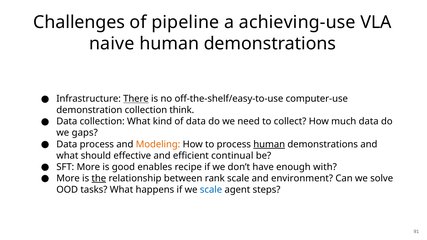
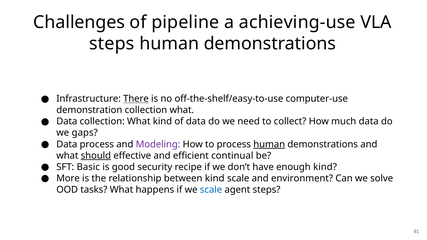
naive: naive -> steps (112, 44)
demonstration collection think: think -> what (182, 110)
Modeling colour: orange -> purple (158, 144)
should underline: none -> present (96, 156)
SFT More: More -> Basic (88, 167)
enables: enables -> security (155, 167)
enough with: with -> kind (325, 167)
the underline: present -> none (99, 178)
between rank: rank -> kind (215, 178)
